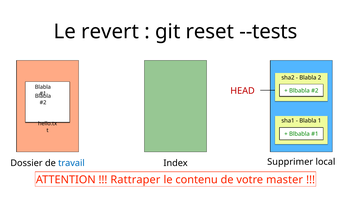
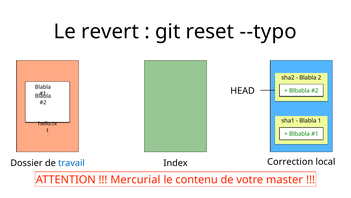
--tests: --tests -> --typo (268, 32)
HEAD colour: red -> black (243, 91)
Supprimer: Supprimer -> Correction (290, 161)
Rattraper: Rattraper -> Mercurial (135, 179)
